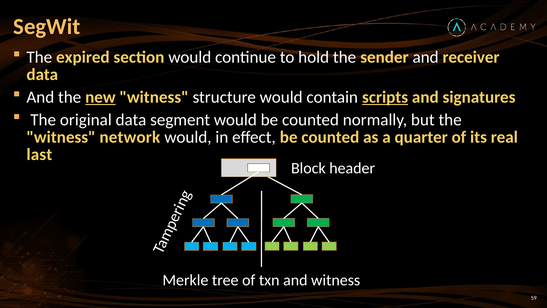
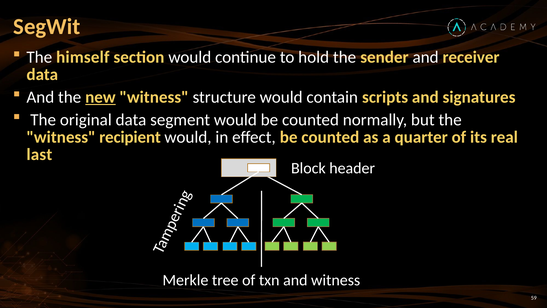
expired: expired -> himself (83, 57)
scripts underline: present -> none (385, 97)
network: network -> recipient (130, 137)
